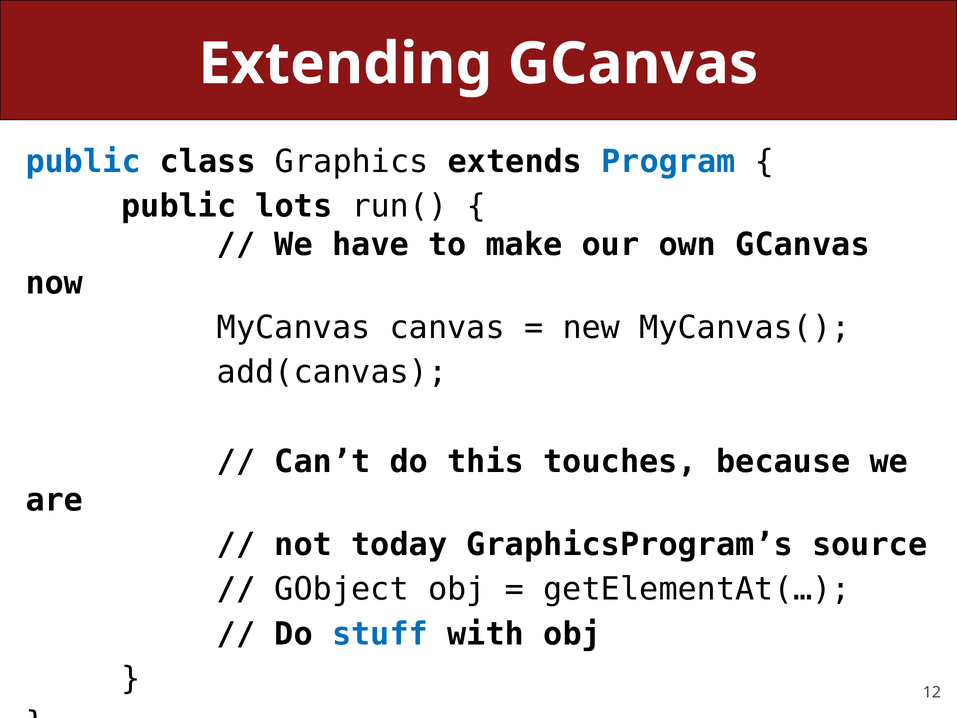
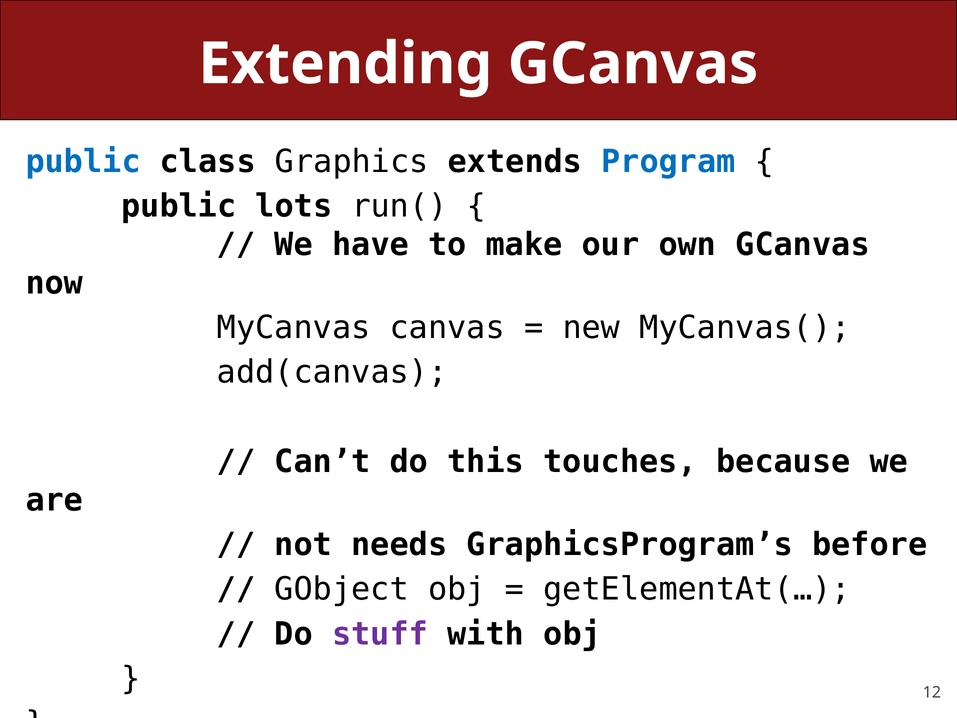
today: today -> needs (399, 544)
source: source -> before (870, 544)
stuff colour: blue -> purple (380, 634)
